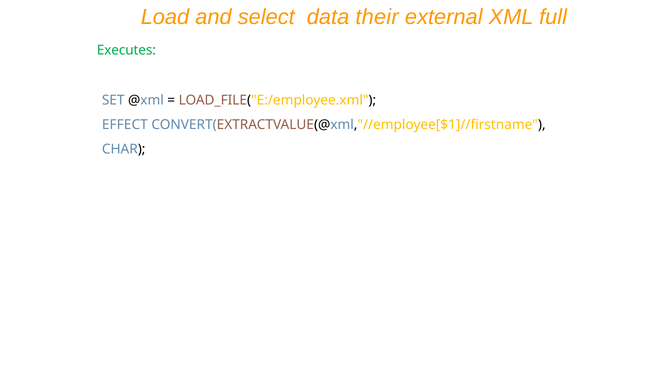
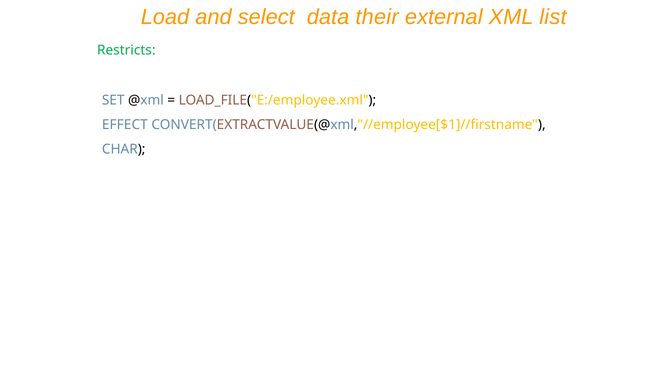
full: full -> list (553, 17)
Executes: Executes -> Restricts (126, 50)
